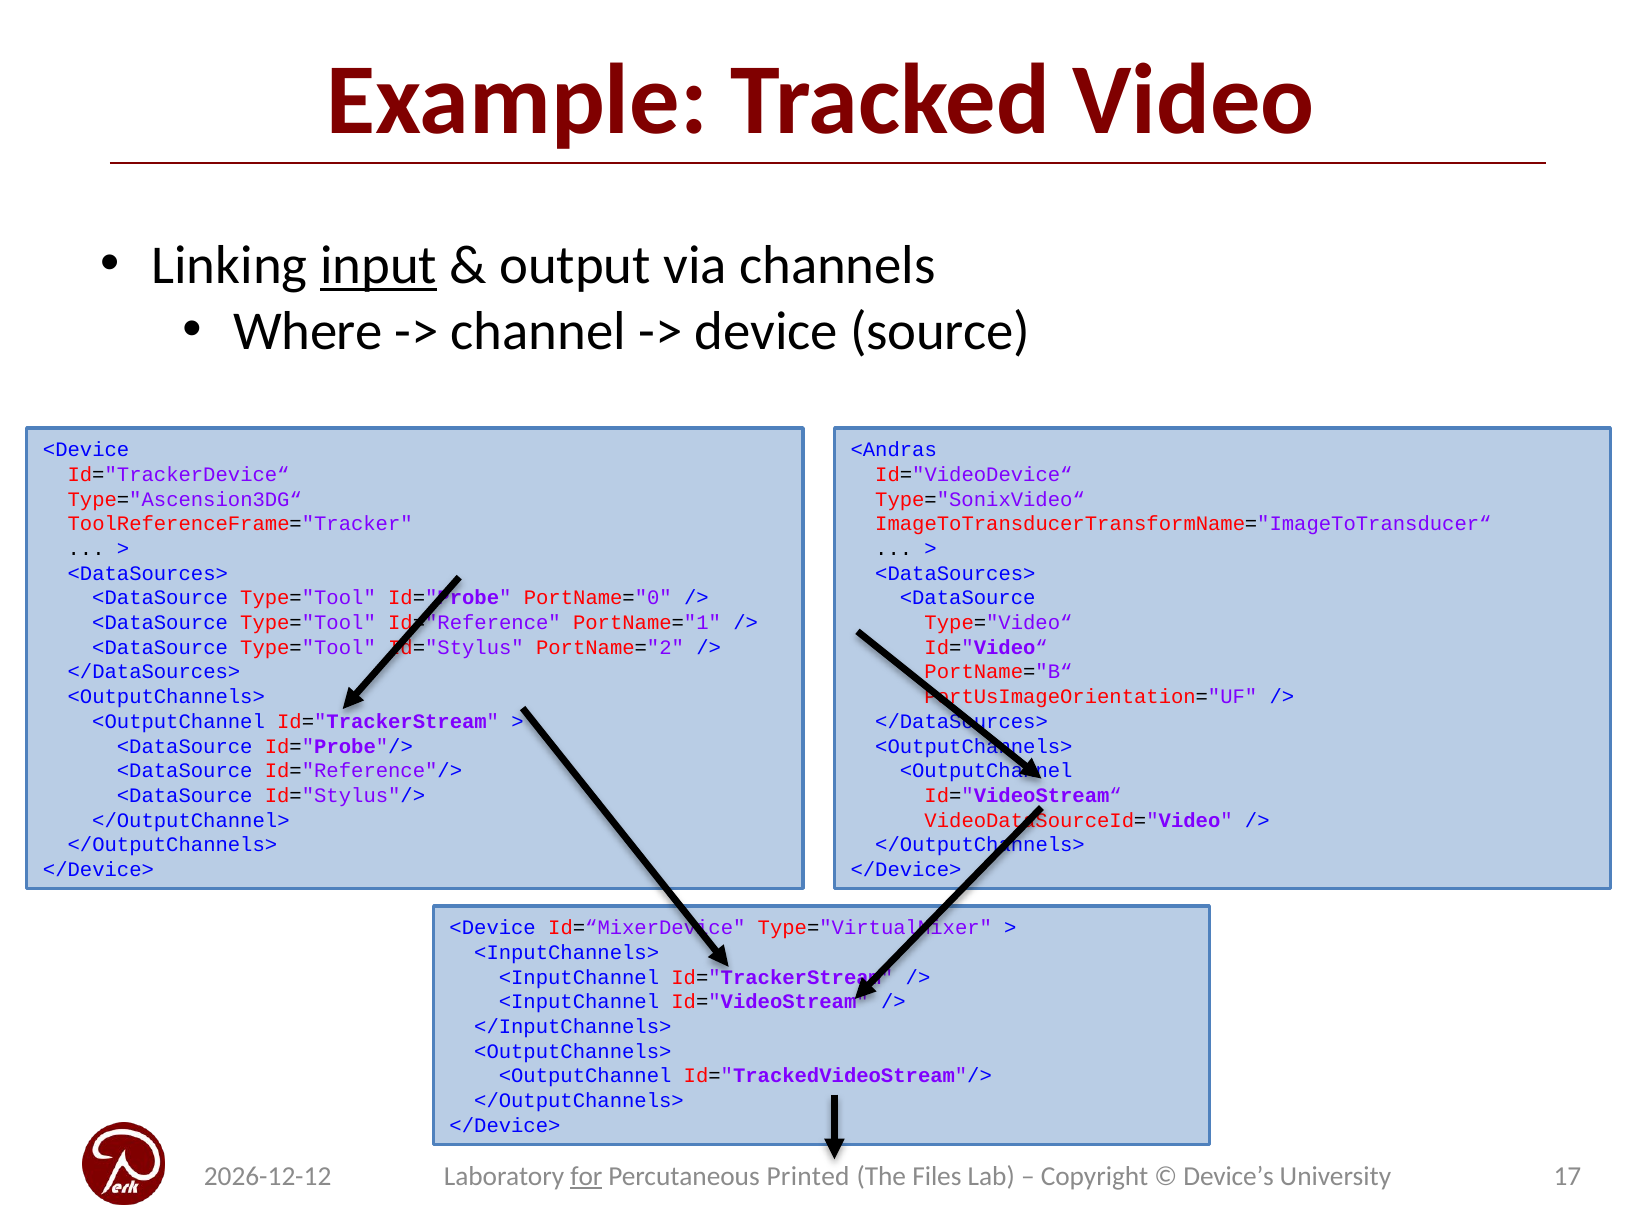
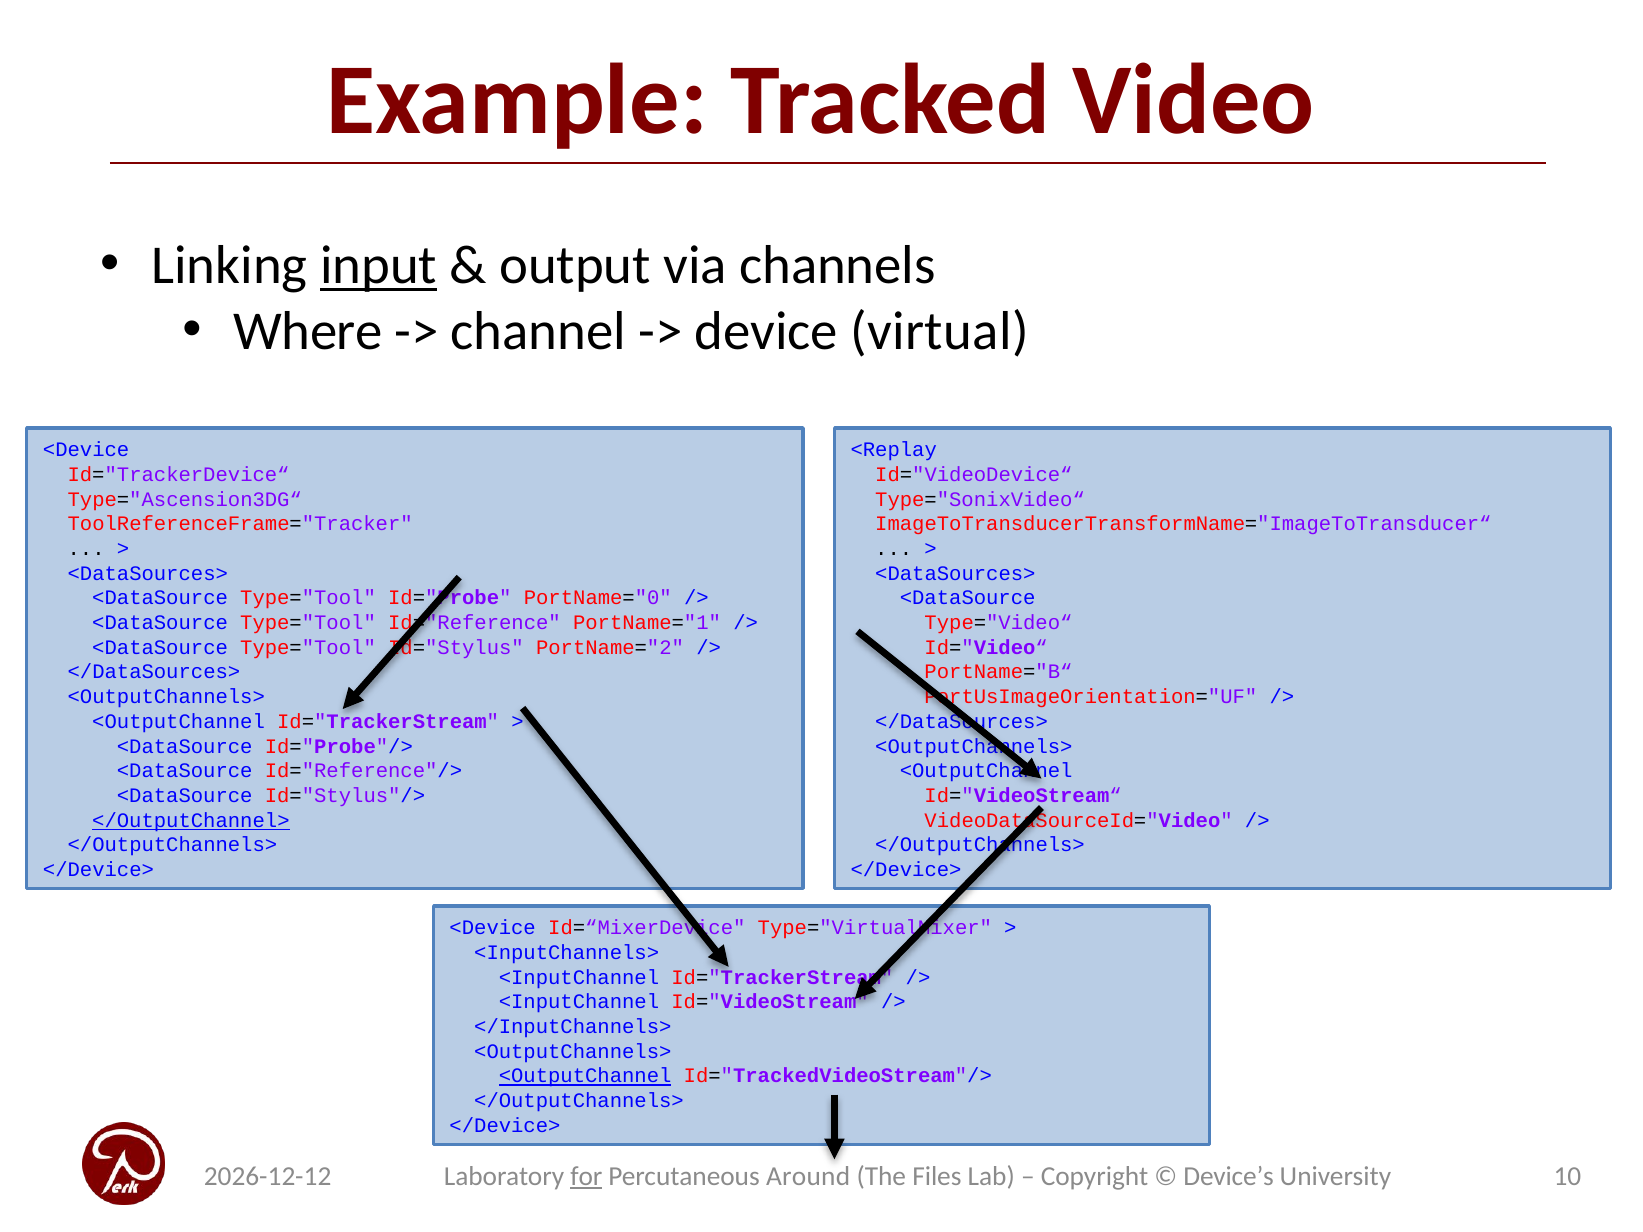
source: source -> virtual (940, 331)
<Andras: <Andras -> <Replay (894, 450)
</OutputChannel> underline: none -> present (191, 821)
<OutputChannel underline: none -> present (585, 1076)
Printed: Printed -> Around (808, 1177)
17: 17 -> 10 (1567, 1177)
